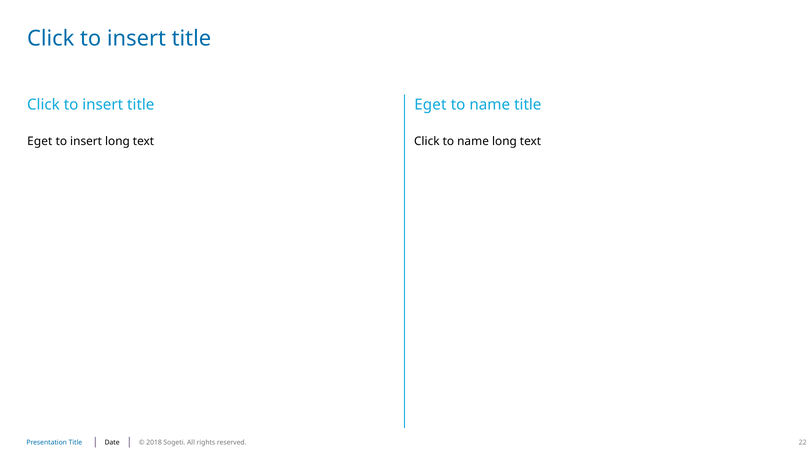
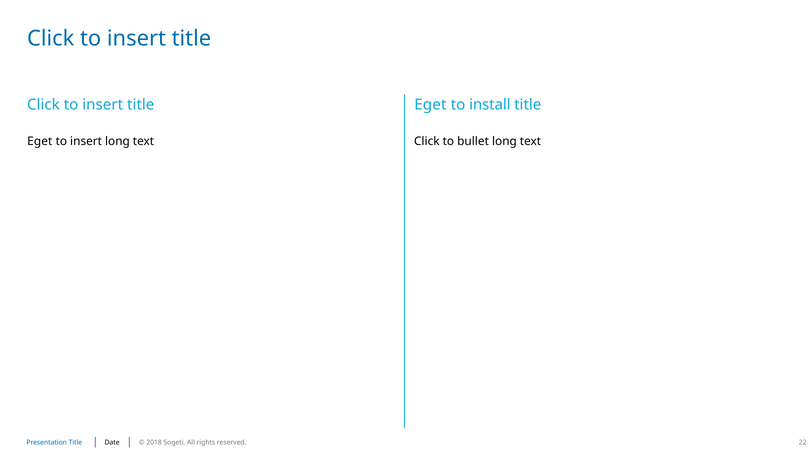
name: name -> install (490, 105)
Click to name: name -> bullet (473, 141)
